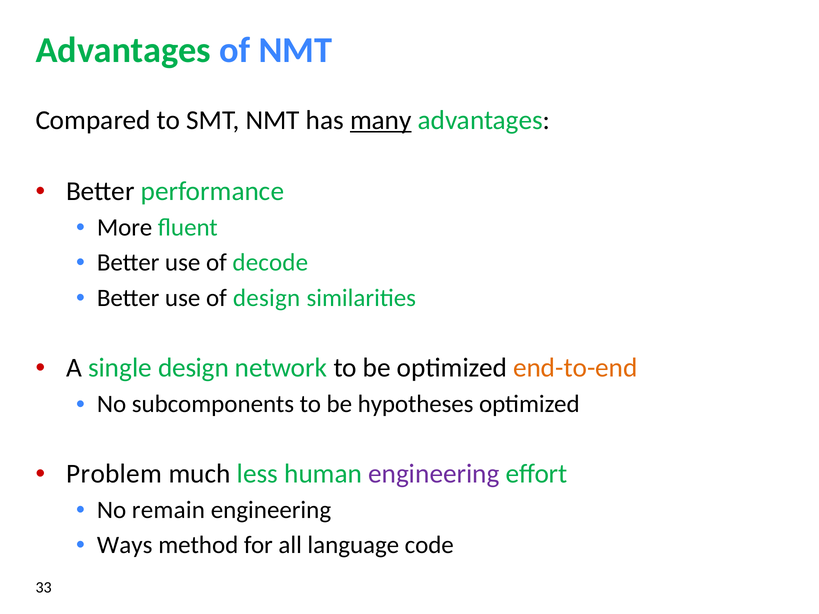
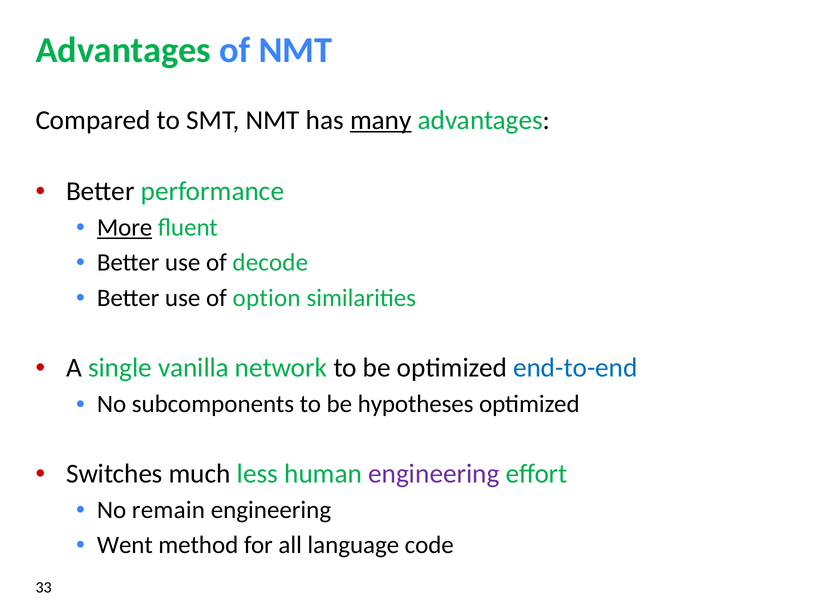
More underline: none -> present (125, 227)
of design: design -> option (267, 298)
single design: design -> vanilla (193, 368)
end-to-end colour: orange -> blue (575, 368)
Problem: Problem -> Switches (114, 474)
Ways: Ways -> Went (125, 545)
